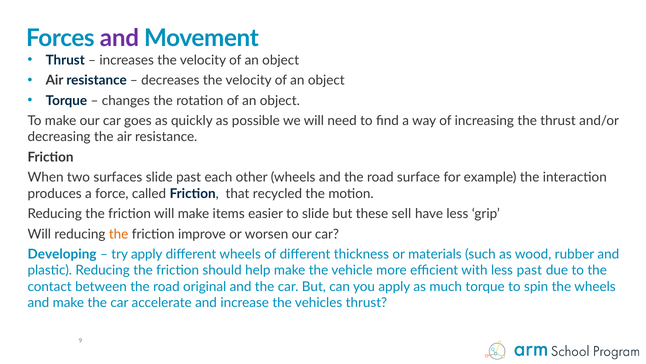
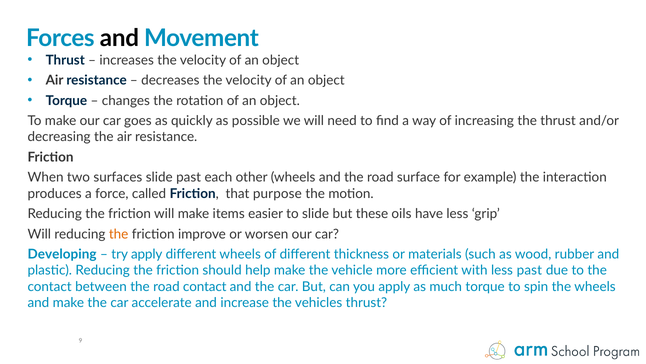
and colour: purple -> black (119, 38)
recycled: recycled -> purpose (277, 193)
sell: sell -> oils (401, 214)
road original: original -> contact (205, 286)
